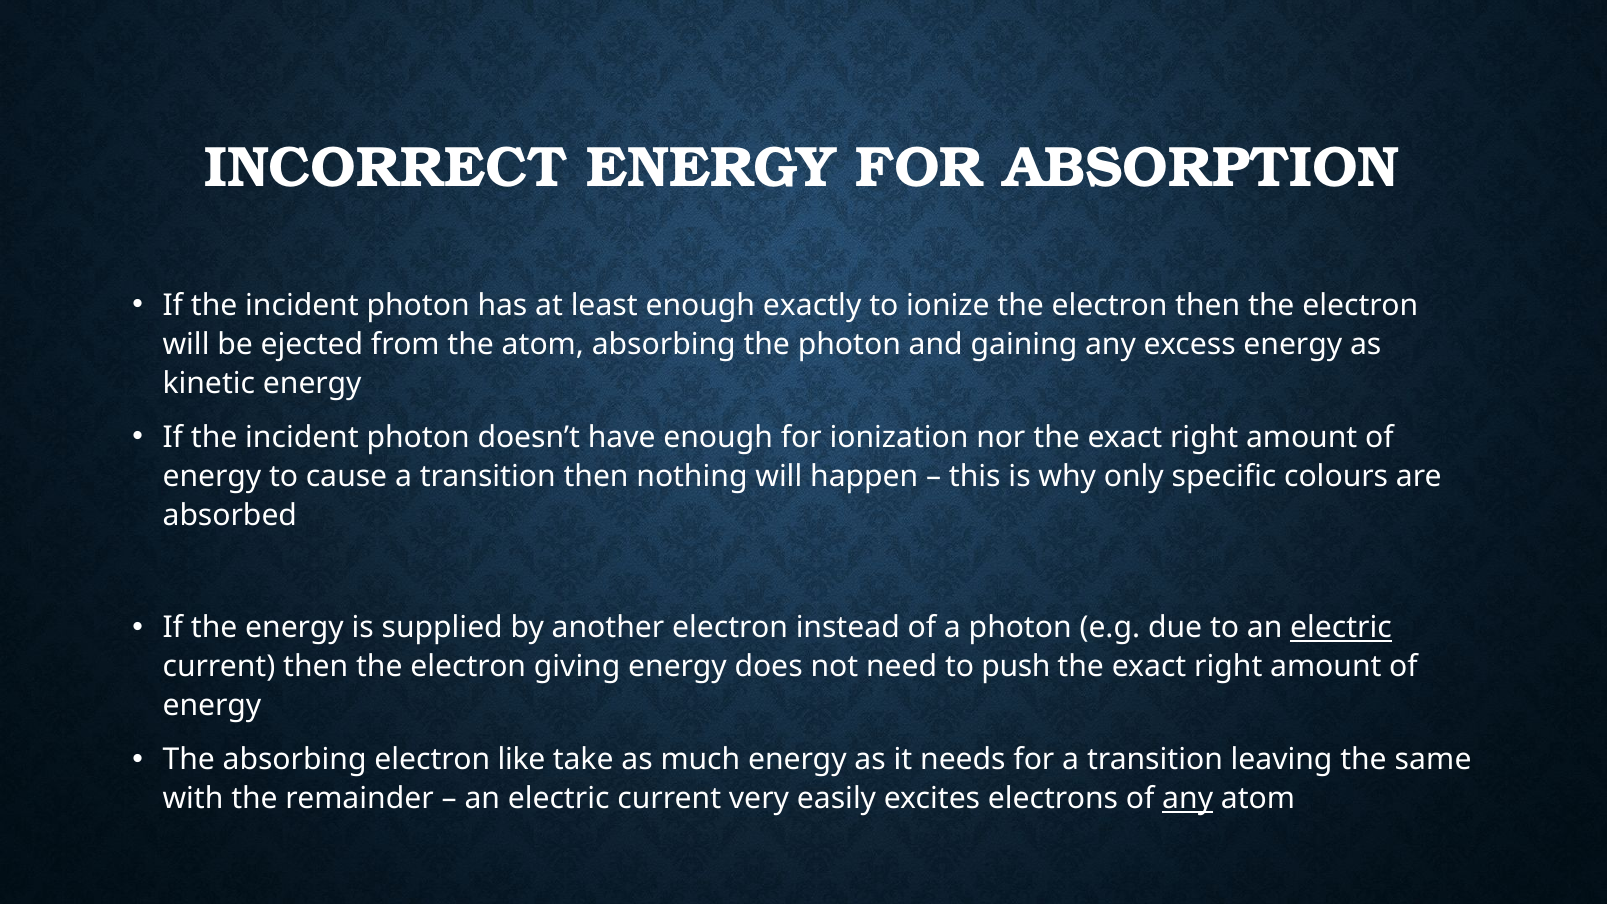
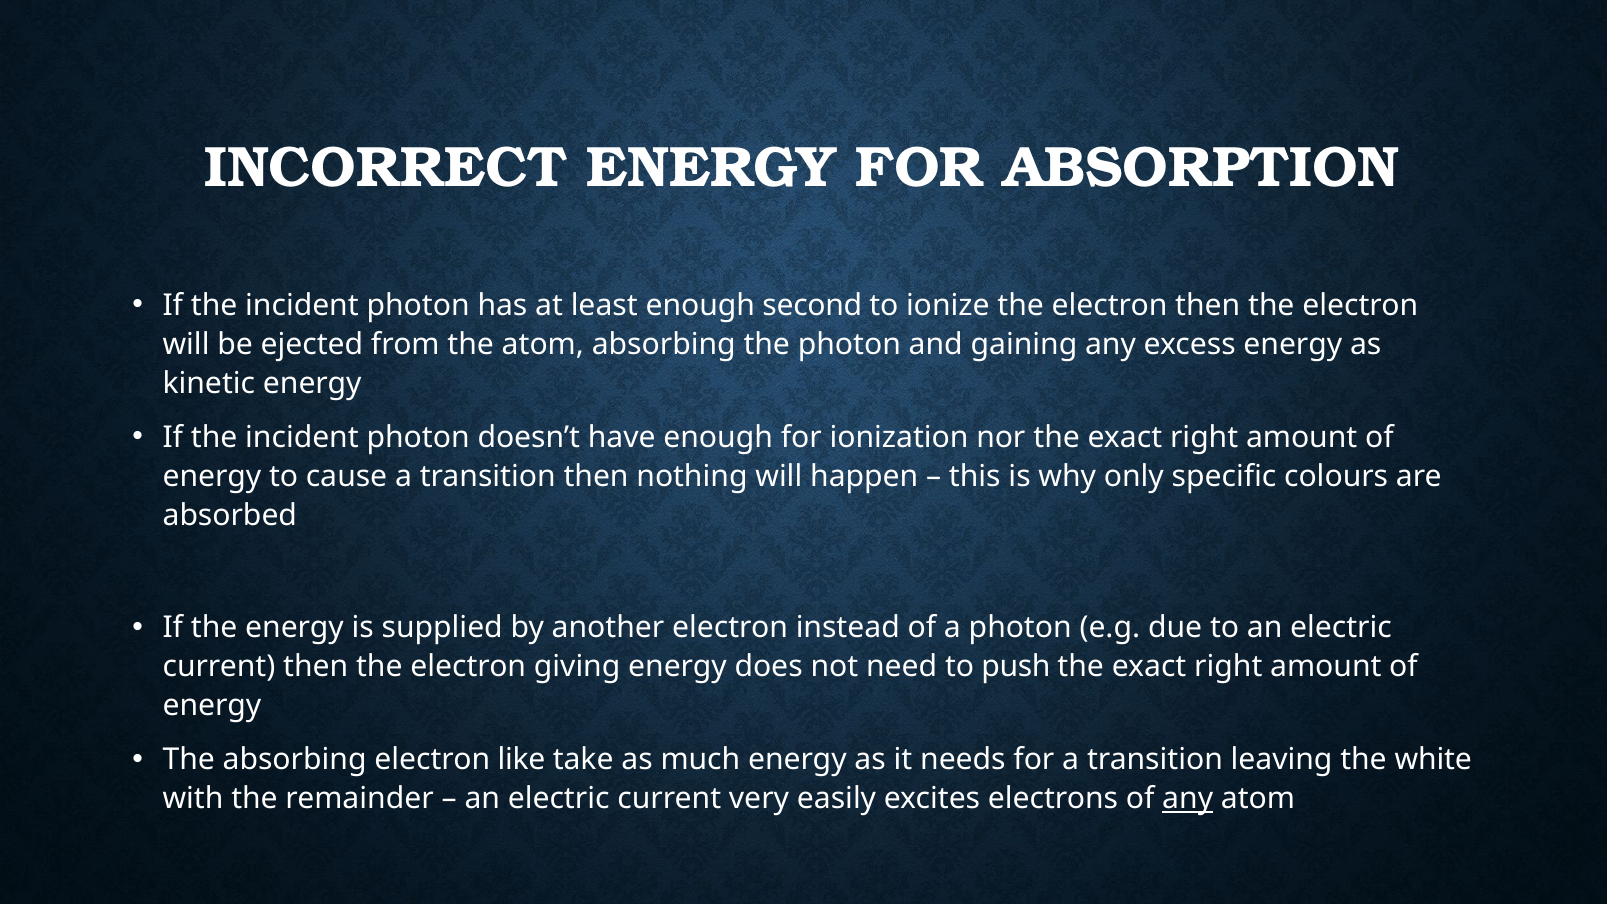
exactly: exactly -> second (812, 305)
electric underline: present -> none (1341, 628)
same: same -> white (1433, 760)
